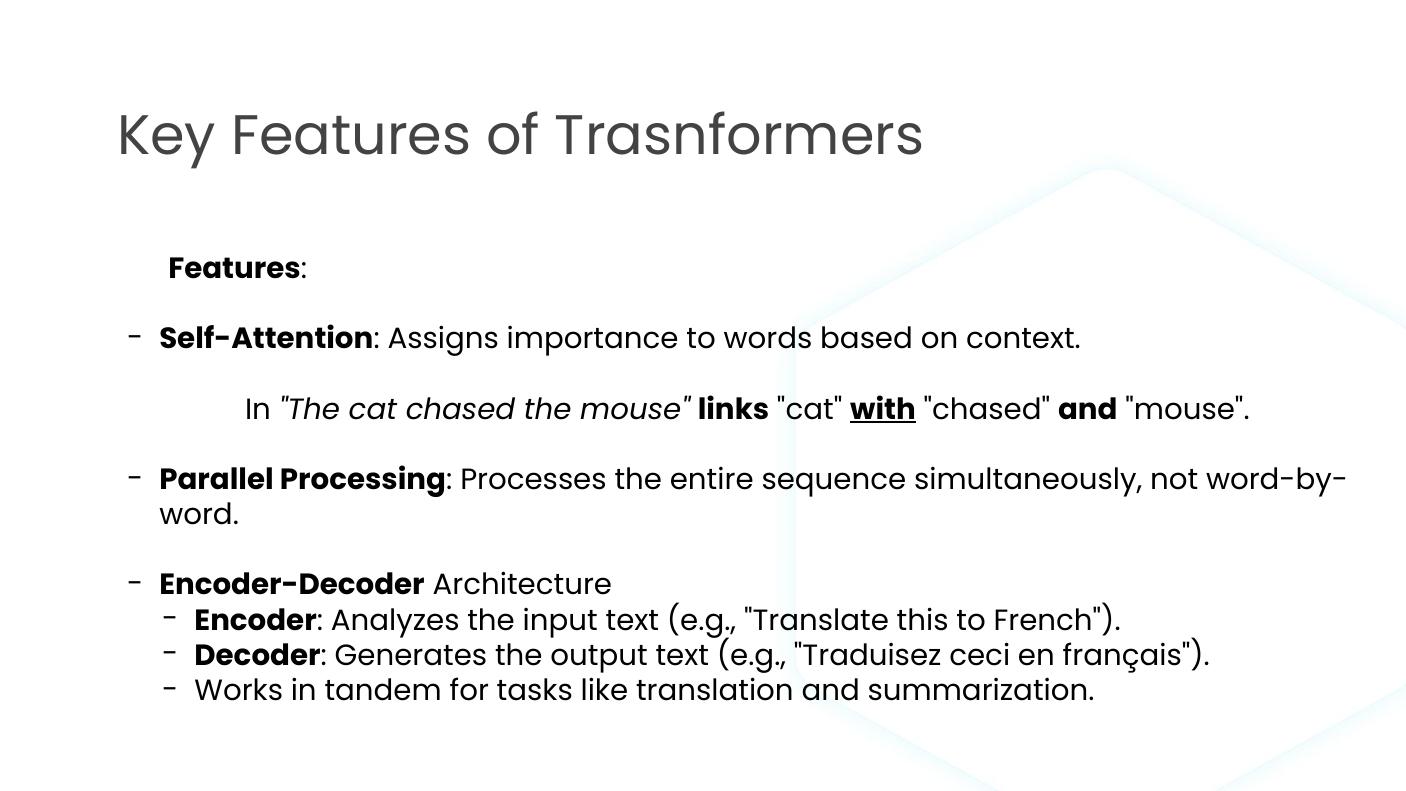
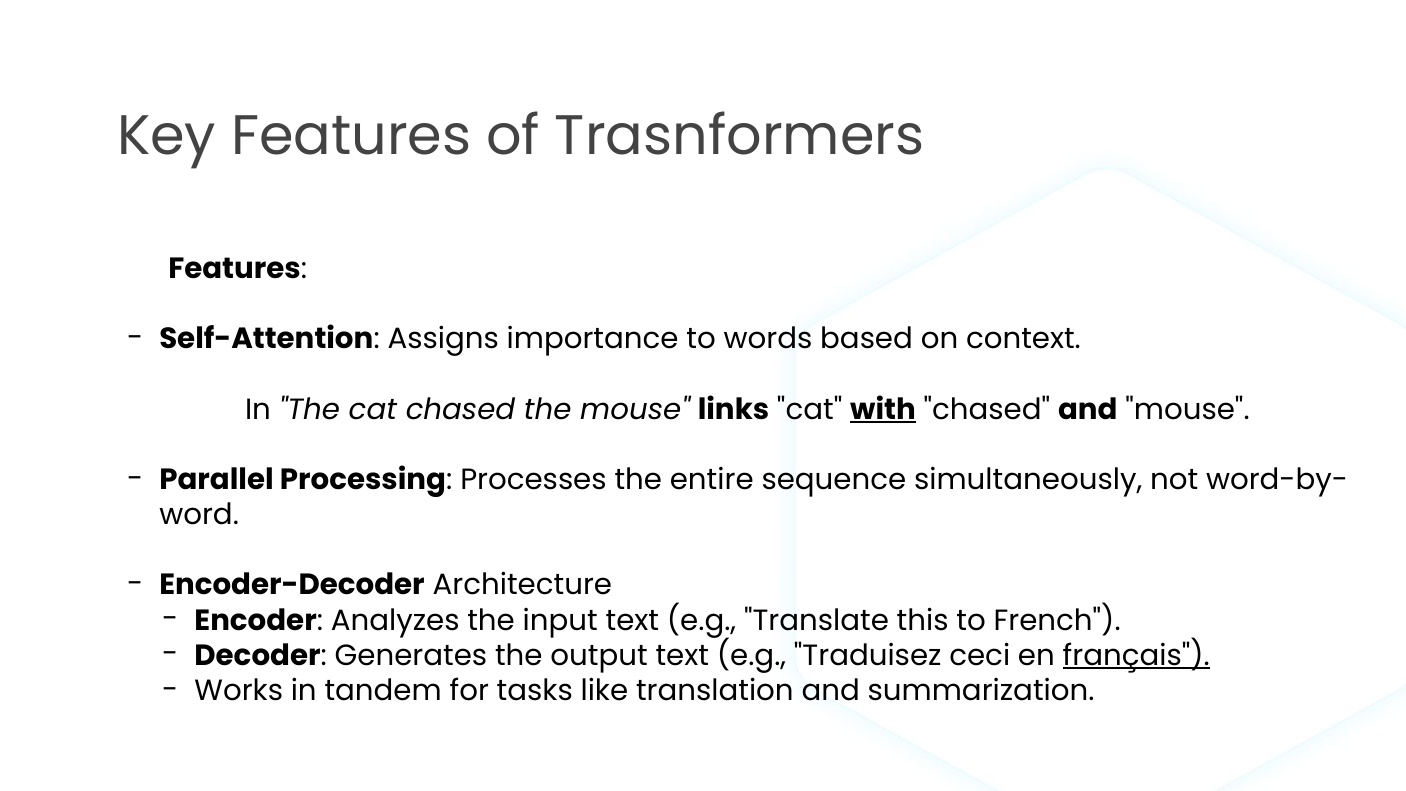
français underline: none -> present (1136, 656)
